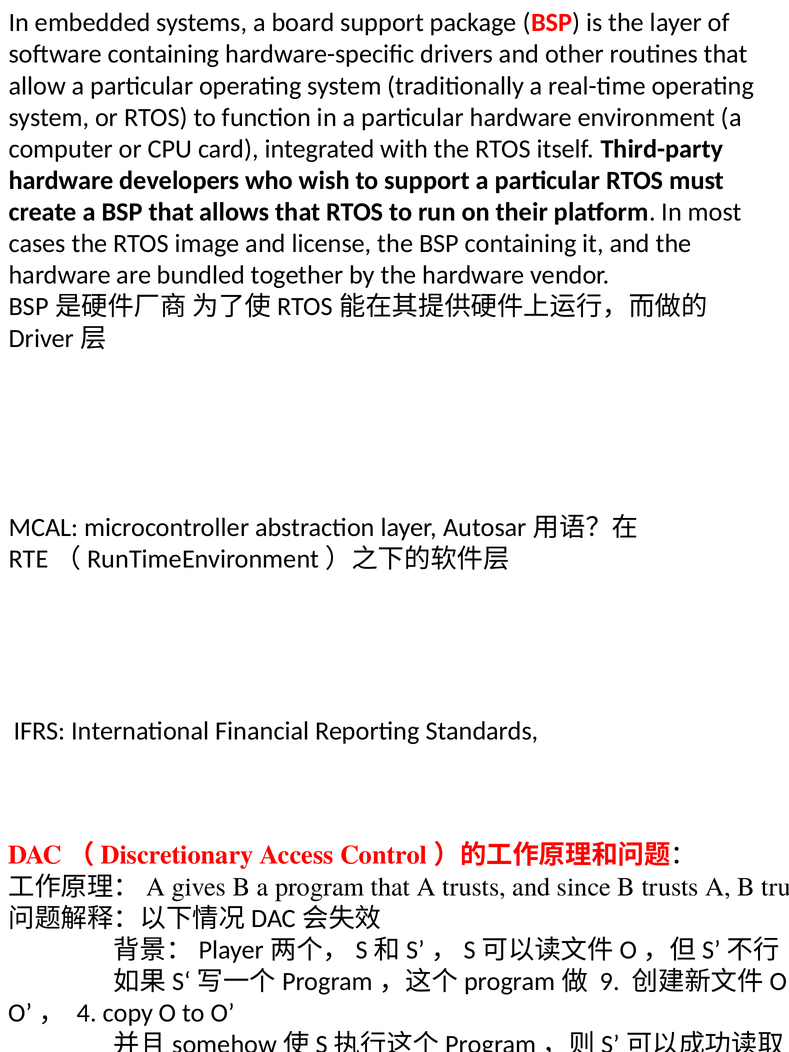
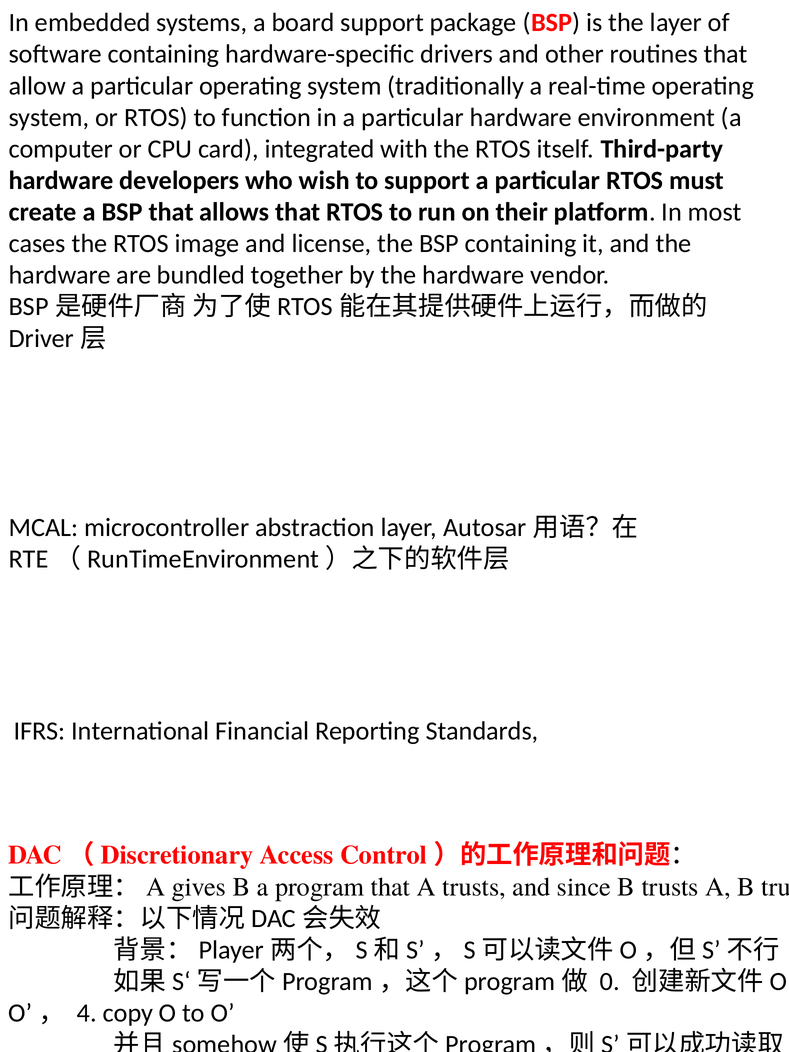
9: 9 -> 0 (610, 982)
